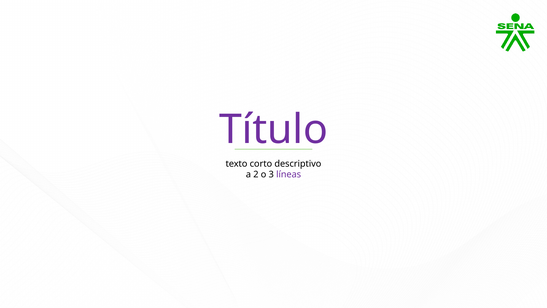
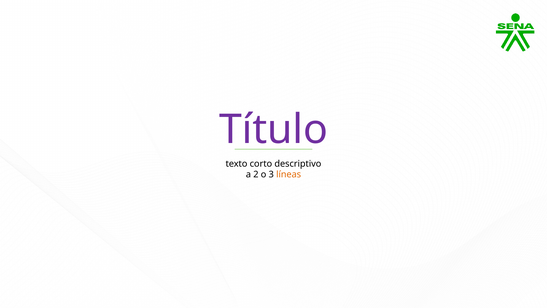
líneas colour: purple -> orange (289, 174)
